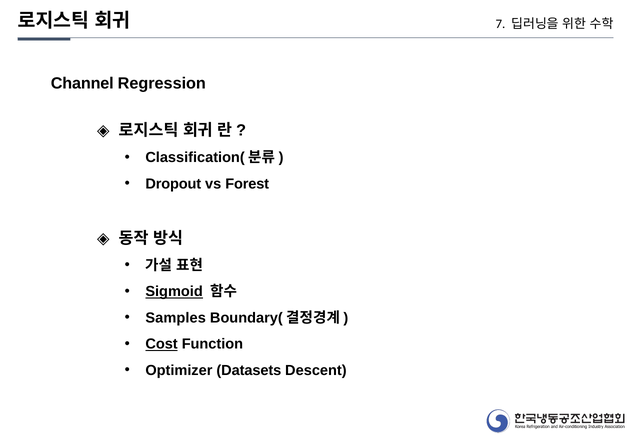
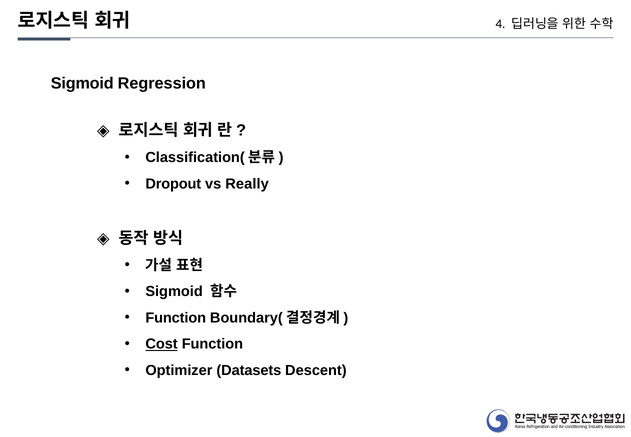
7: 7 -> 4 (500, 24)
Channel: Channel -> Sigmoid (82, 83)
Forest: Forest -> Really (247, 184)
Sigmoid underline: present -> none (174, 292)
Samples: Samples -> Function (176, 318)
